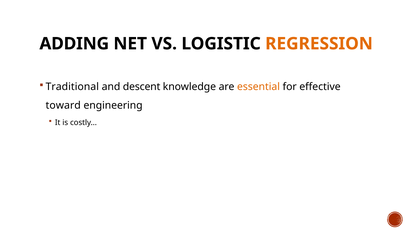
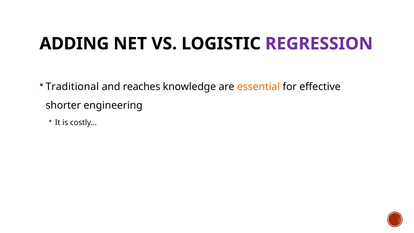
REGRESSION colour: orange -> purple (319, 44)
descent: descent -> reaches (142, 87)
toward: toward -> shorter (63, 105)
